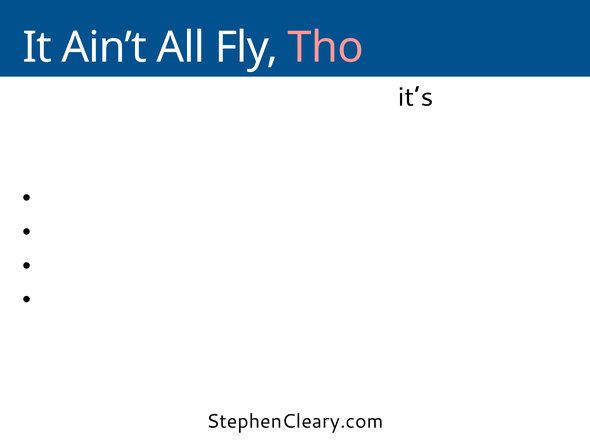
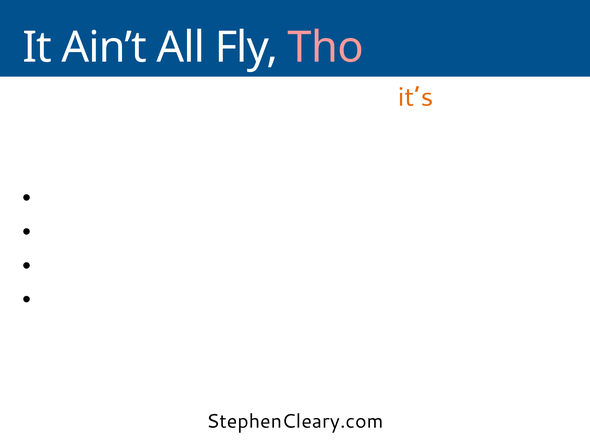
it’s colour: black -> orange (416, 97)
